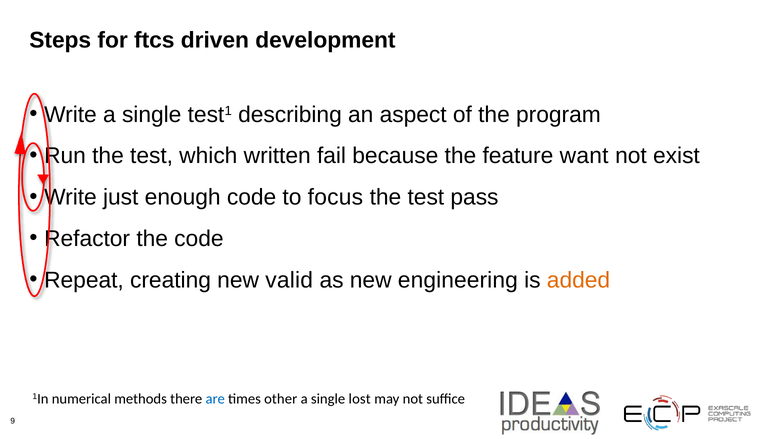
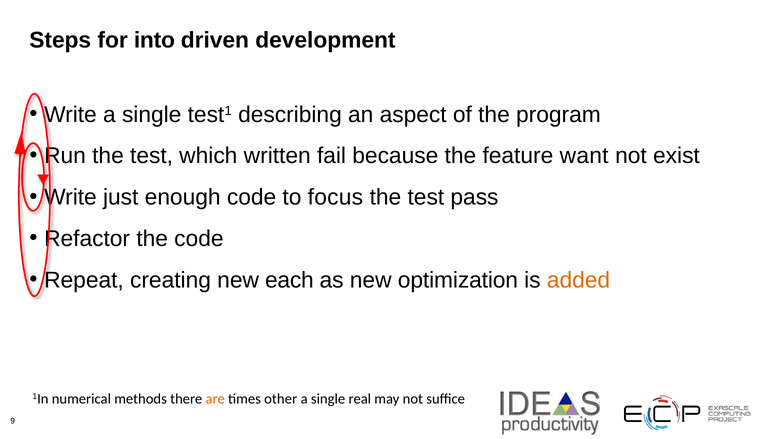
ftcs: ftcs -> into (154, 40)
valid: valid -> each (289, 280)
engineering: engineering -> optimization (458, 280)
are colour: blue -> orange (215, 399)
lost: lost -> real (360, 399)
